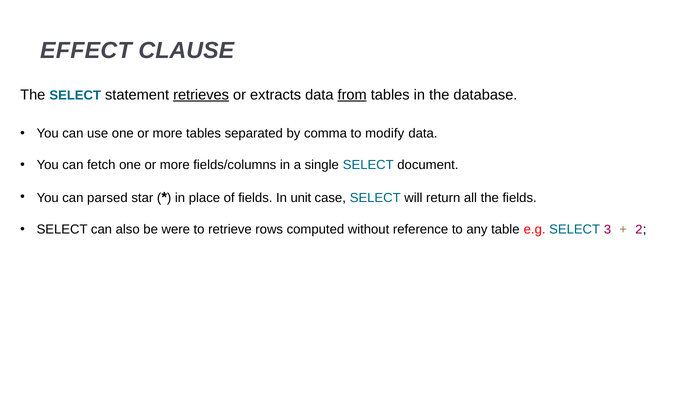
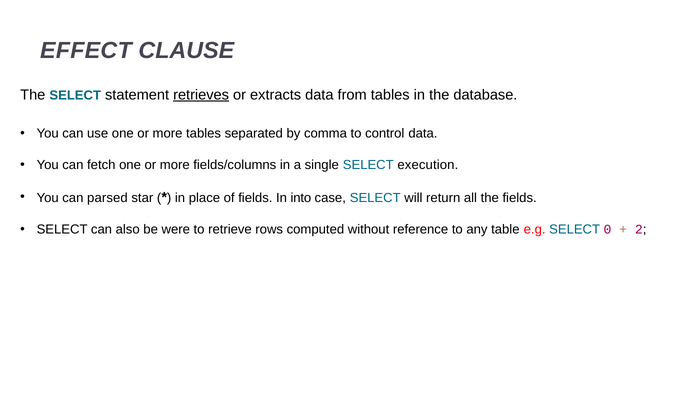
from underline: present -> none (352, 95)
modify: modify -> control (385, 134)
document: document -> execution (428, 165)
unit: unit -> into (301, 198)
3: 3 -> 0 (607, 230)
